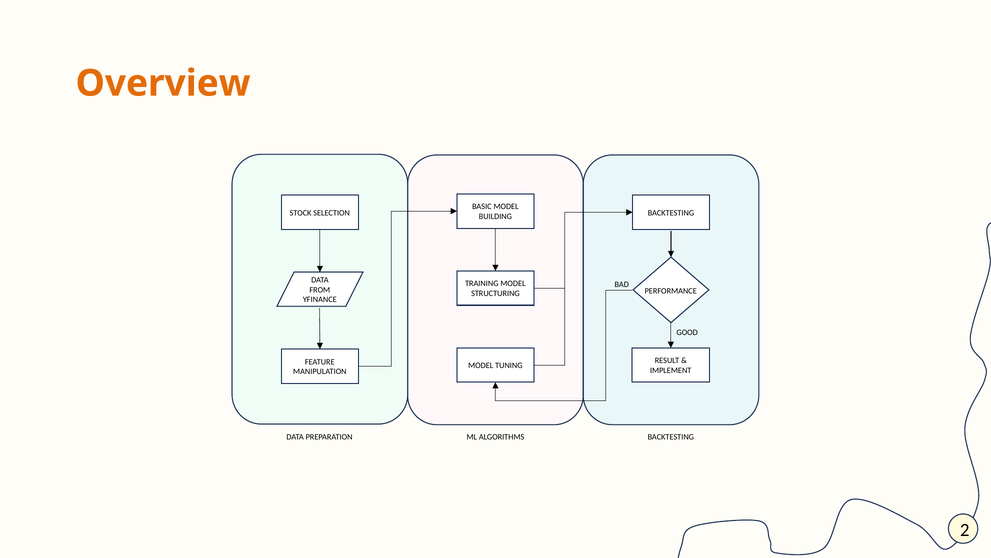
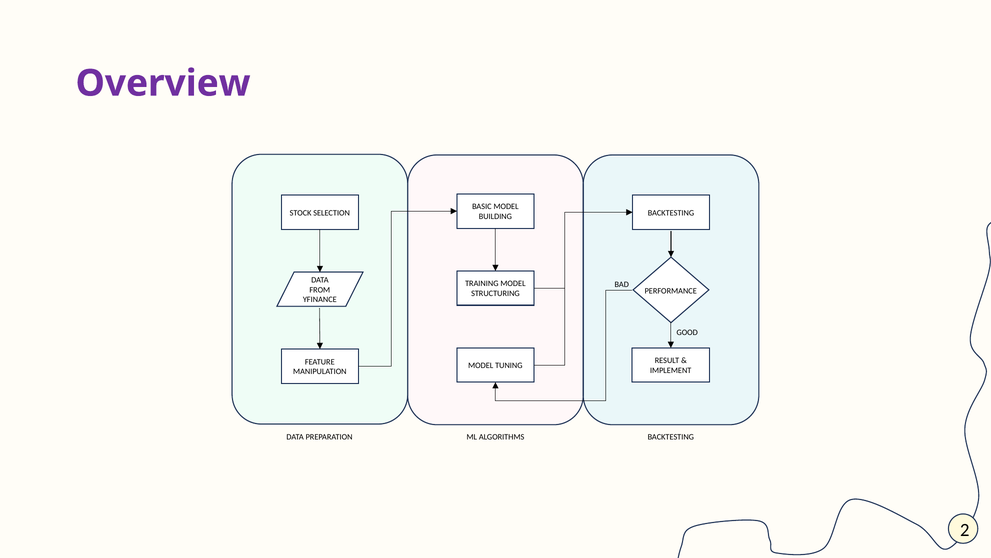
Overview colour: orange -> purple (163, 83)
